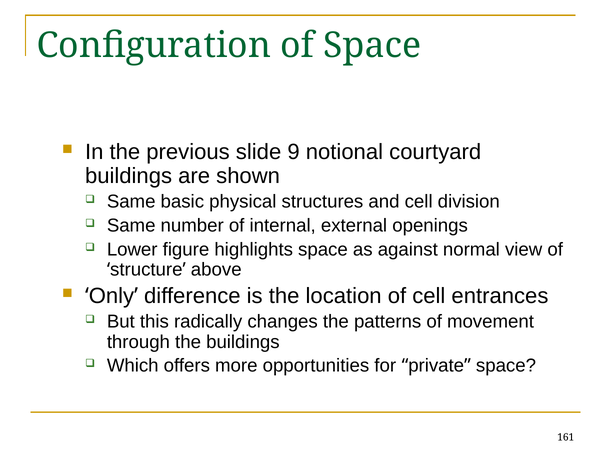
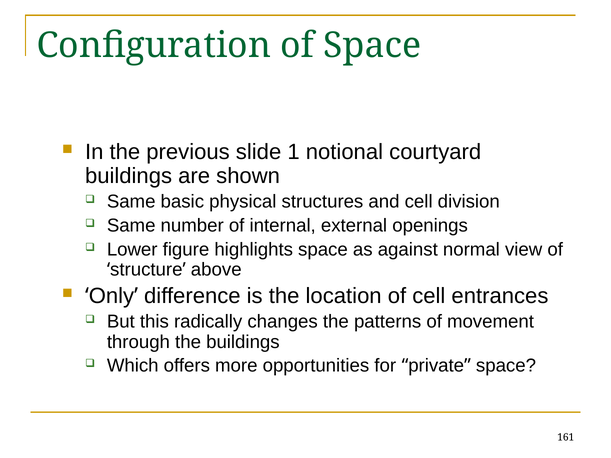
9: 9 -> 1 (294, 152)
